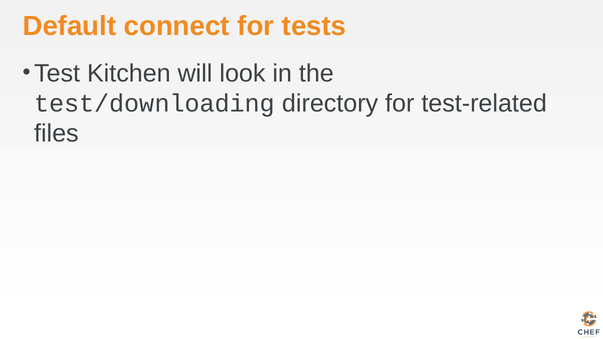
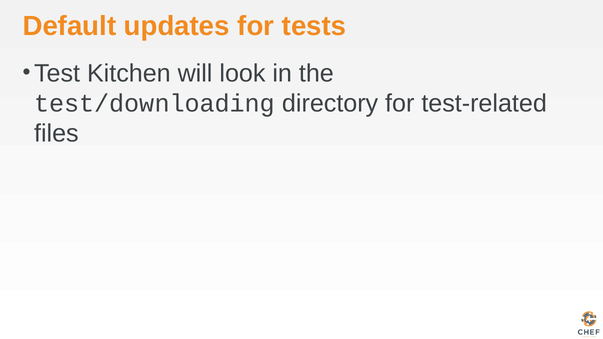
connect: connect -> updates (177, 26)
